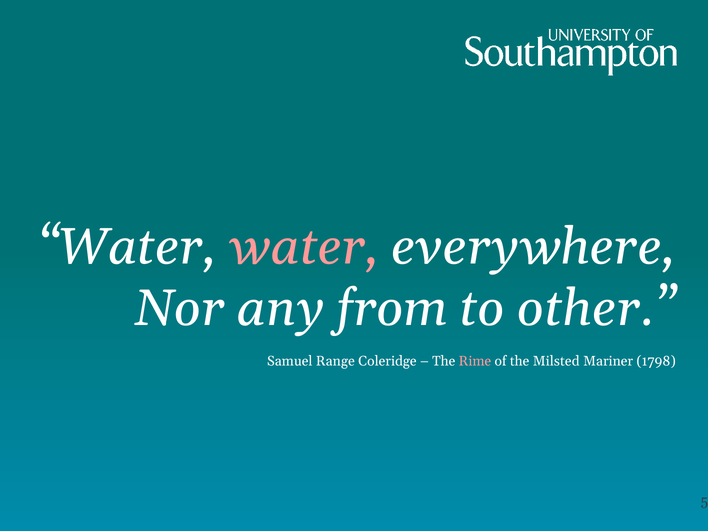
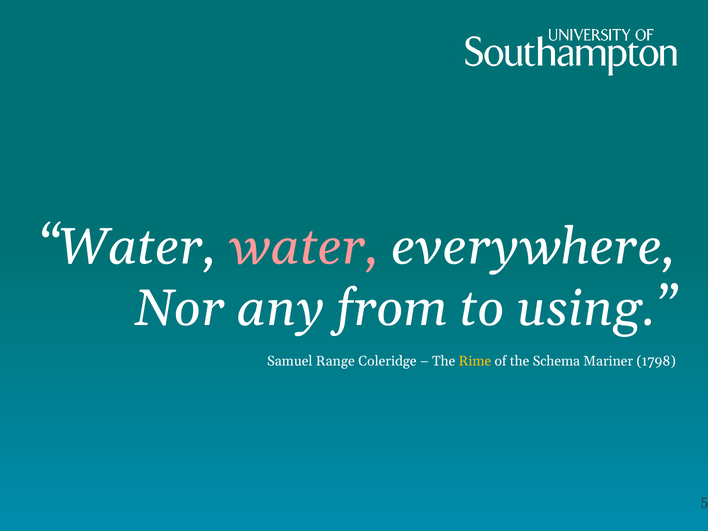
other: other -> using (596, 308)
Rime colour: pink -> yellow (475, 361)
Milsted: Milsted -> Schema (556, 361)
